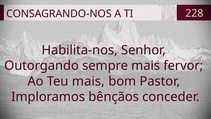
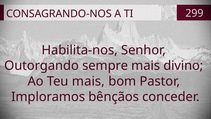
228: 228 -> 299 (194, 13)
fervor: fervor -> divino (183, 66)
